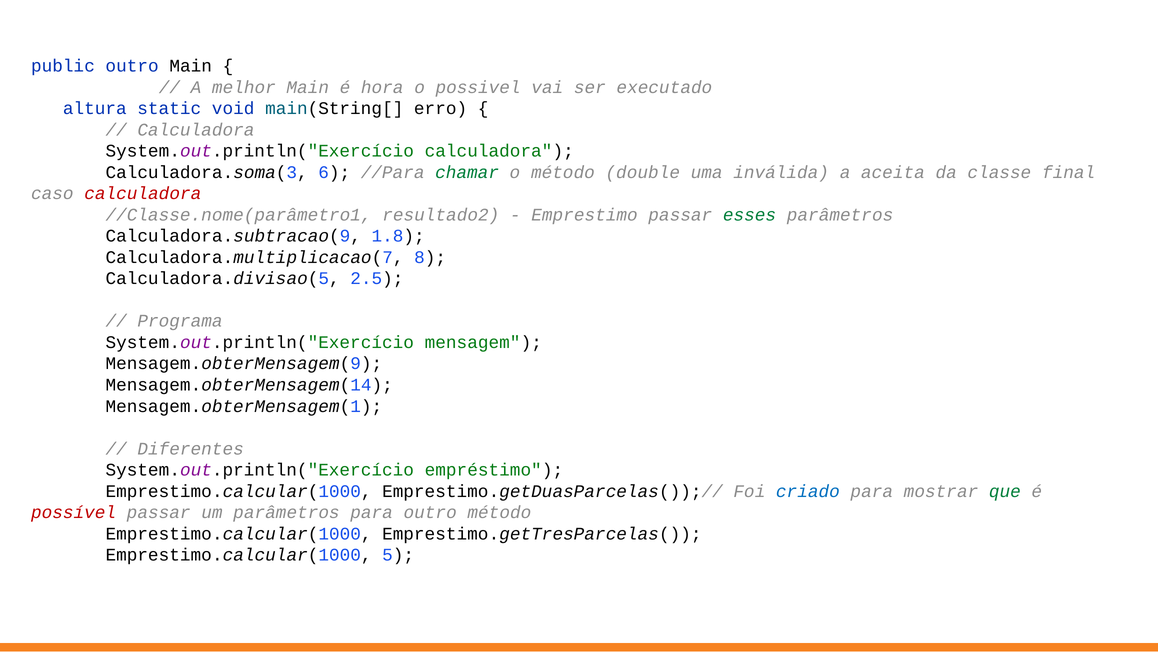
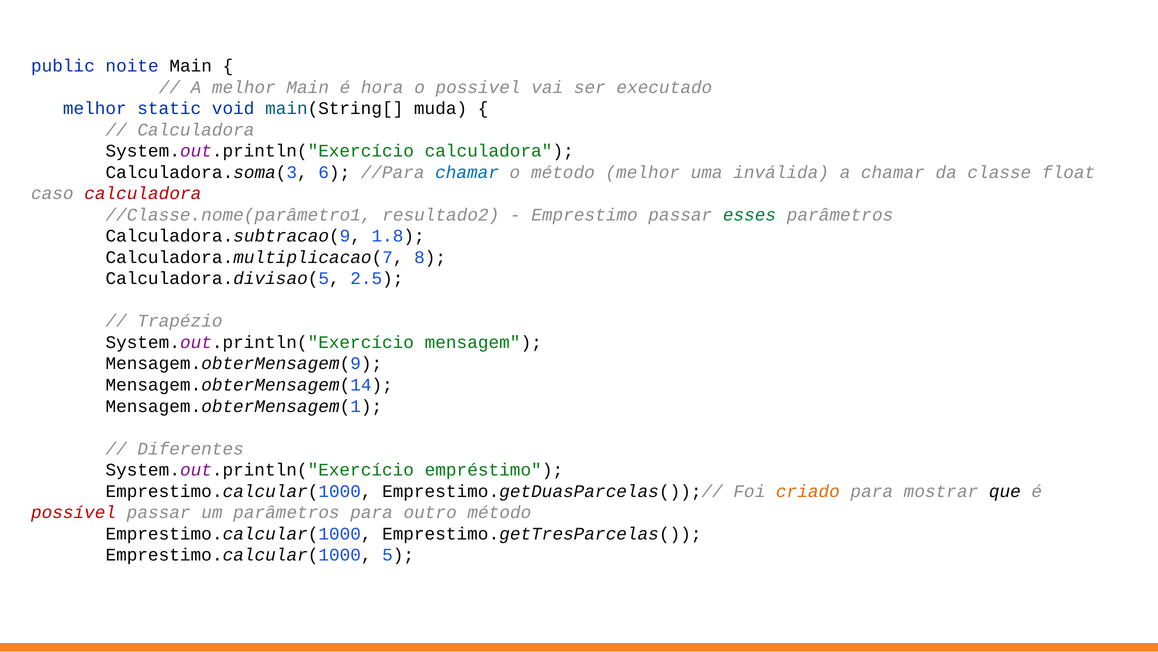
public outro: outro -> noite (132, 66)
altura: altura -> melhor (95, 108)
erro: erro -> muda (441, 108)
chamar colour: green -> blue (467, 172)
método double: double -> melhor (643, 172)
a aceita: aceita -> chamar (893, 172)
final: final -> float (1069, 172)
Programa: Programa -> Trapézio (180, 321)
criado colour: blue -> orange (808, 491)
que colour: green -> black (1005, 491)
